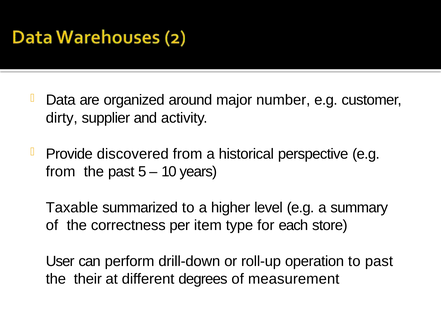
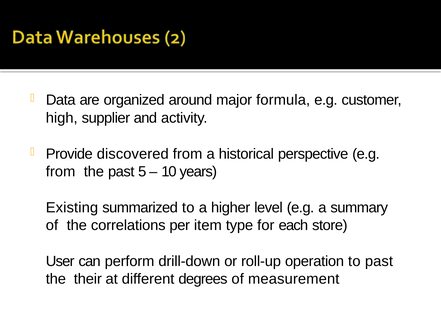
number: number -> formula (283, 100)
dirty: dirty -> high (62, 118)
Taxable: Taxable -> Existing (72, 207)
correctness: correctness -> correlations (128, 225)
